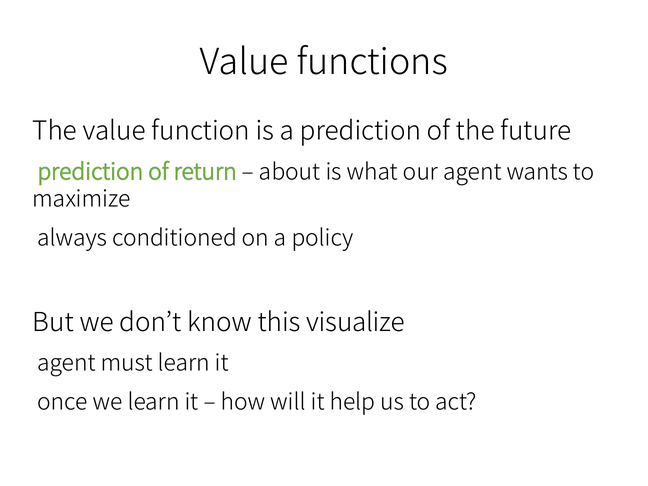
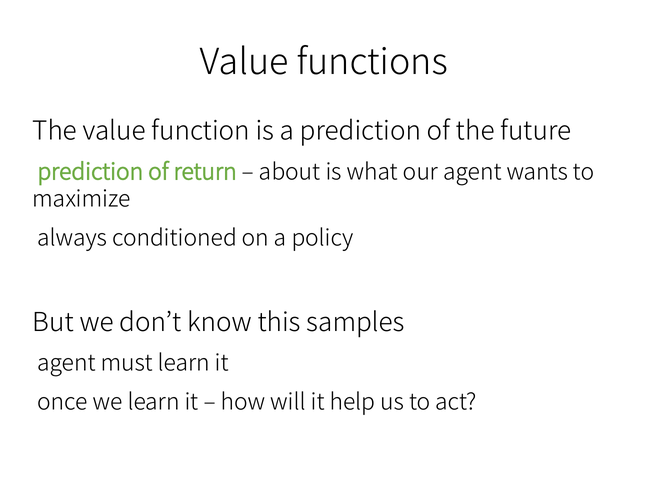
visualize: visualize -> samples (356, 323)
